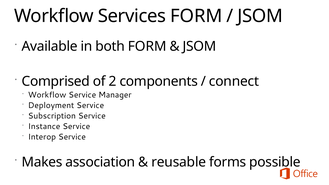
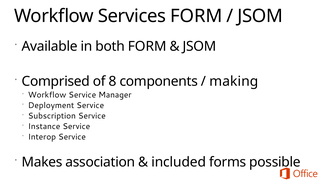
2: 2 -> 8 (113, 81)
connect: connect -> making (234, 81)
reusable: reusable -> included (179, 162)
